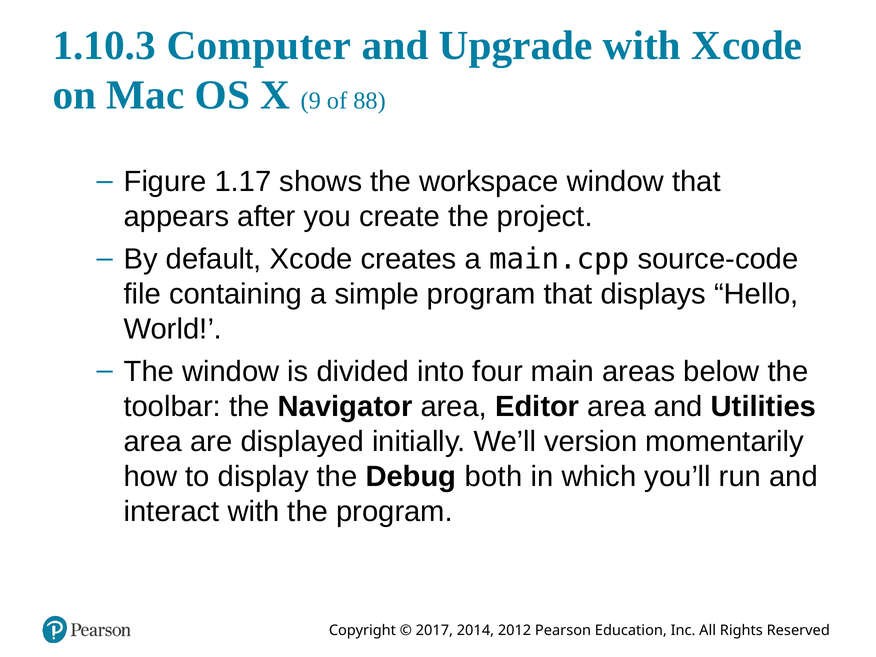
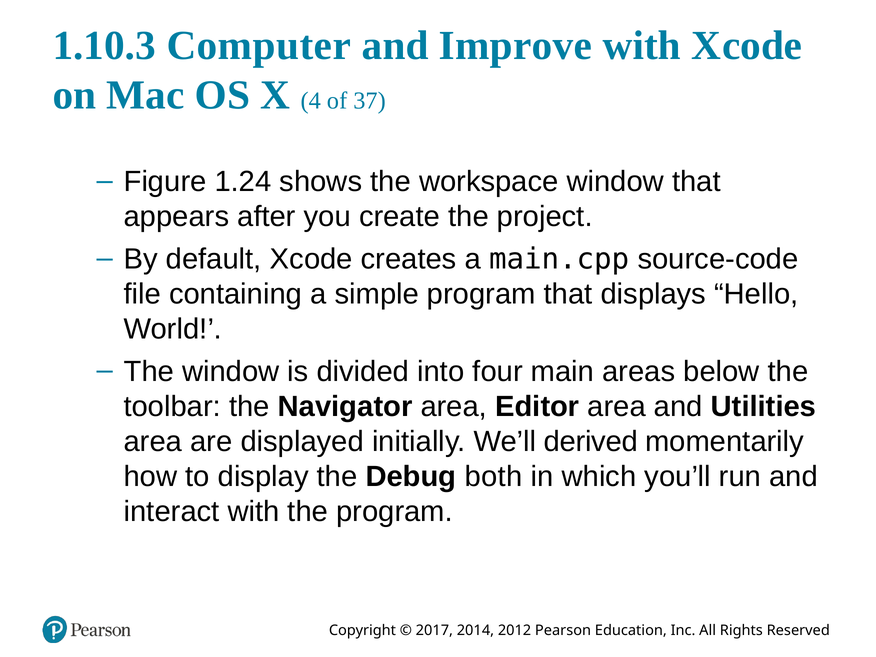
Upgrade: Upgrade -> Improve (516, 45)
9: 9 -> 4 (311, 101)
88: 88 -> 37 (370, 101)
1.17: 1.17 -> 1.24 (243, 182)
version: version -> derived (591, 442)
